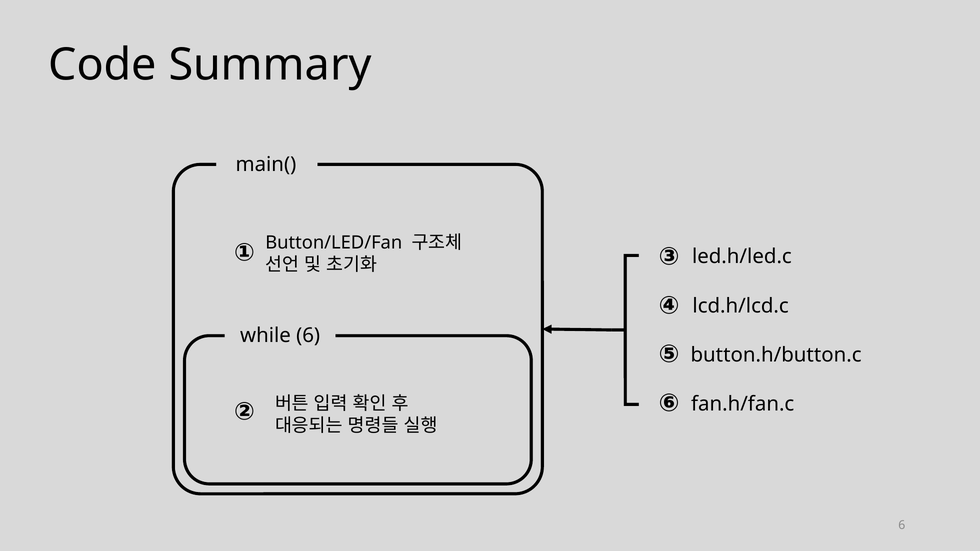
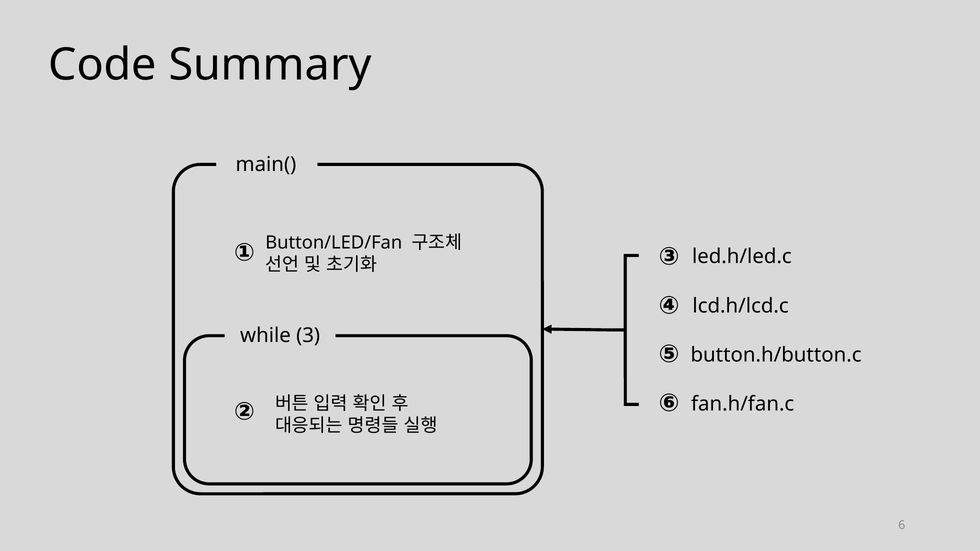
while 6: 6 -> 3 (308, 336)
